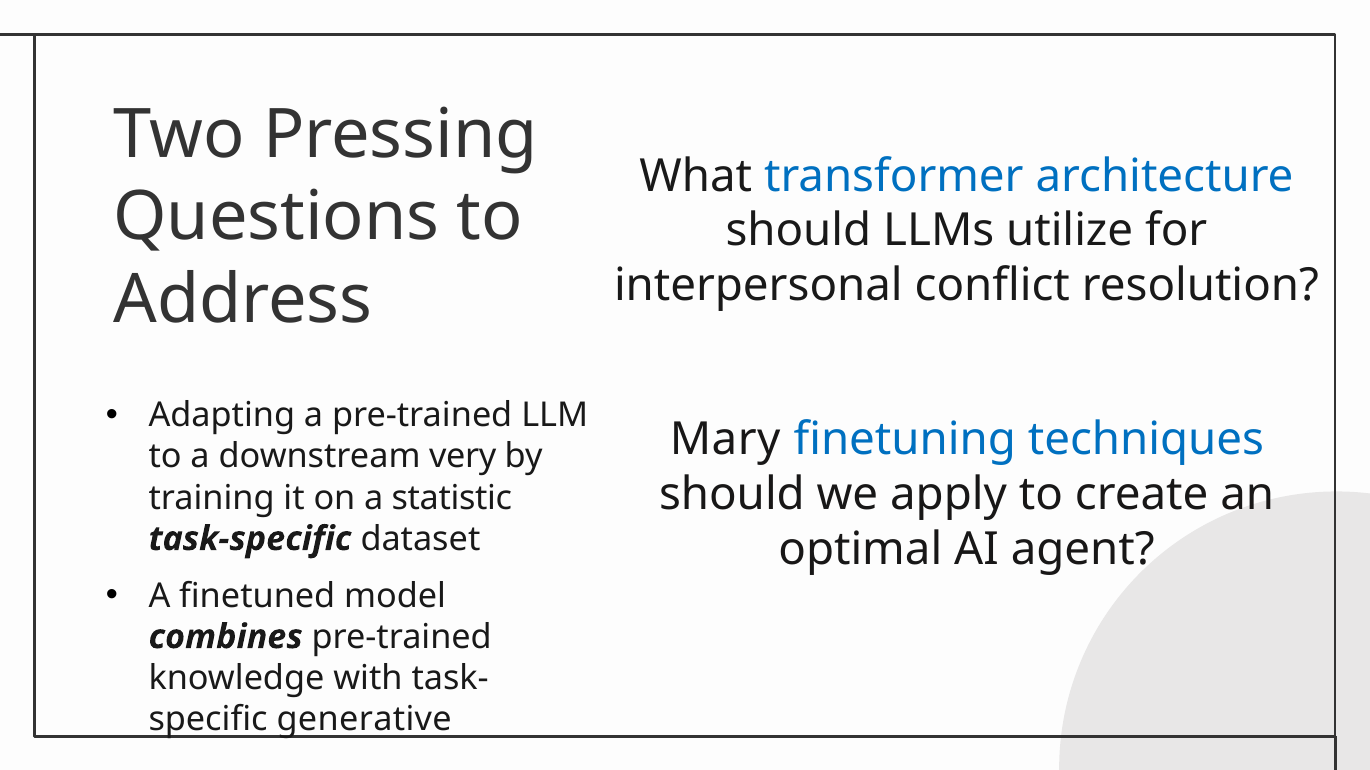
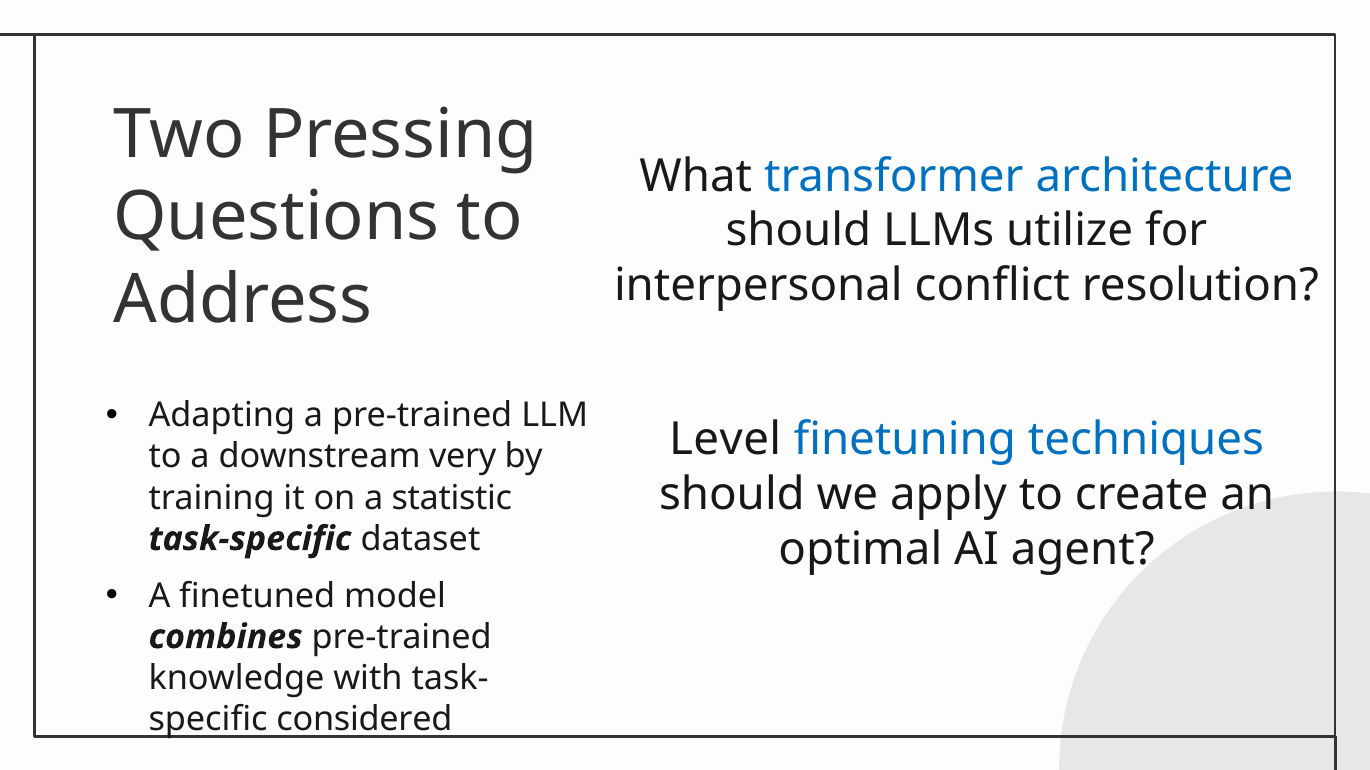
Mary: Mary -> Level (725, 440)
generative: generative -> considered (364, 720)
